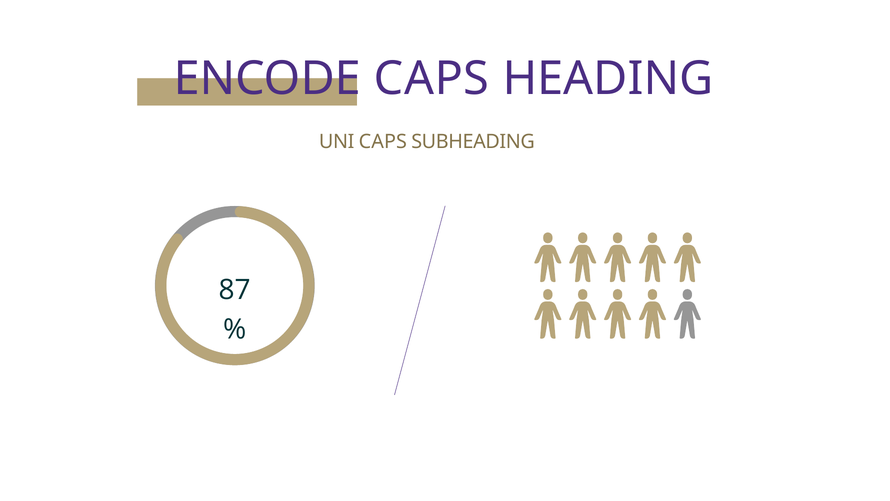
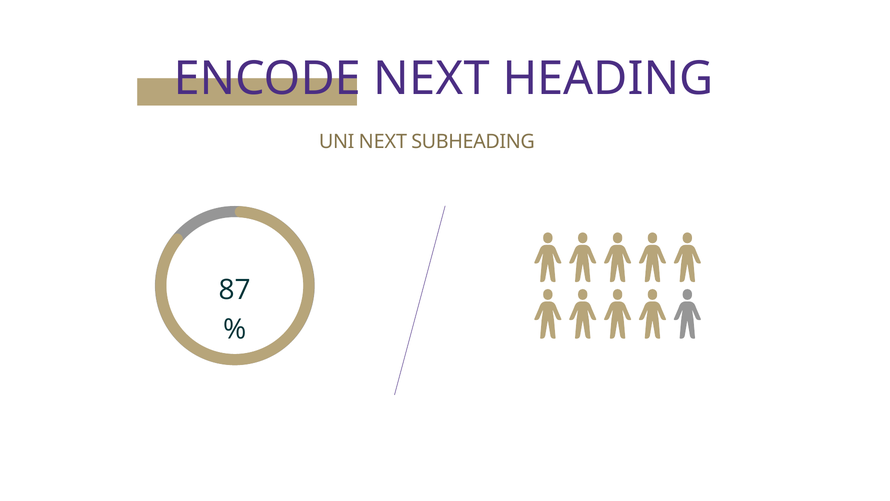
ENCODE CAPS: CAPS -> NEXT (432, 79)
UNI CAPS: CAPS -> NEXT (383, 141)
